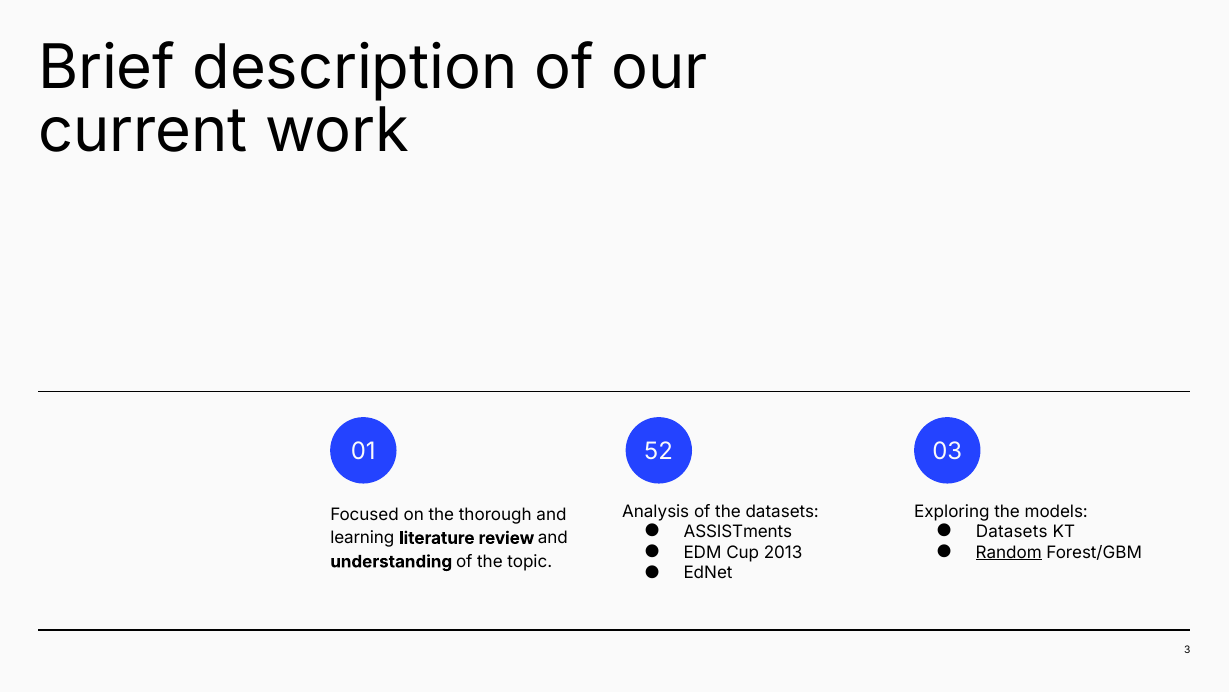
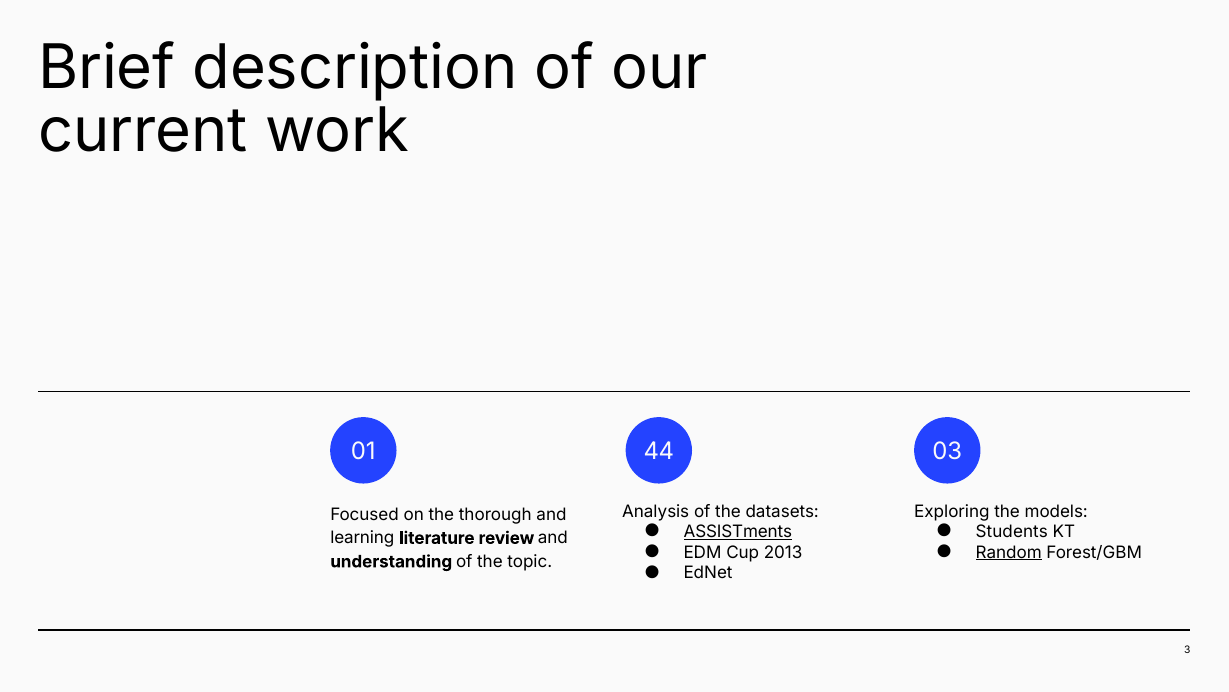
52: 52 -> 44 (659, 452)
ASSISTments underline: none -> present (738, 532)
Datasets: Datasets -> Students (1012, 532)
